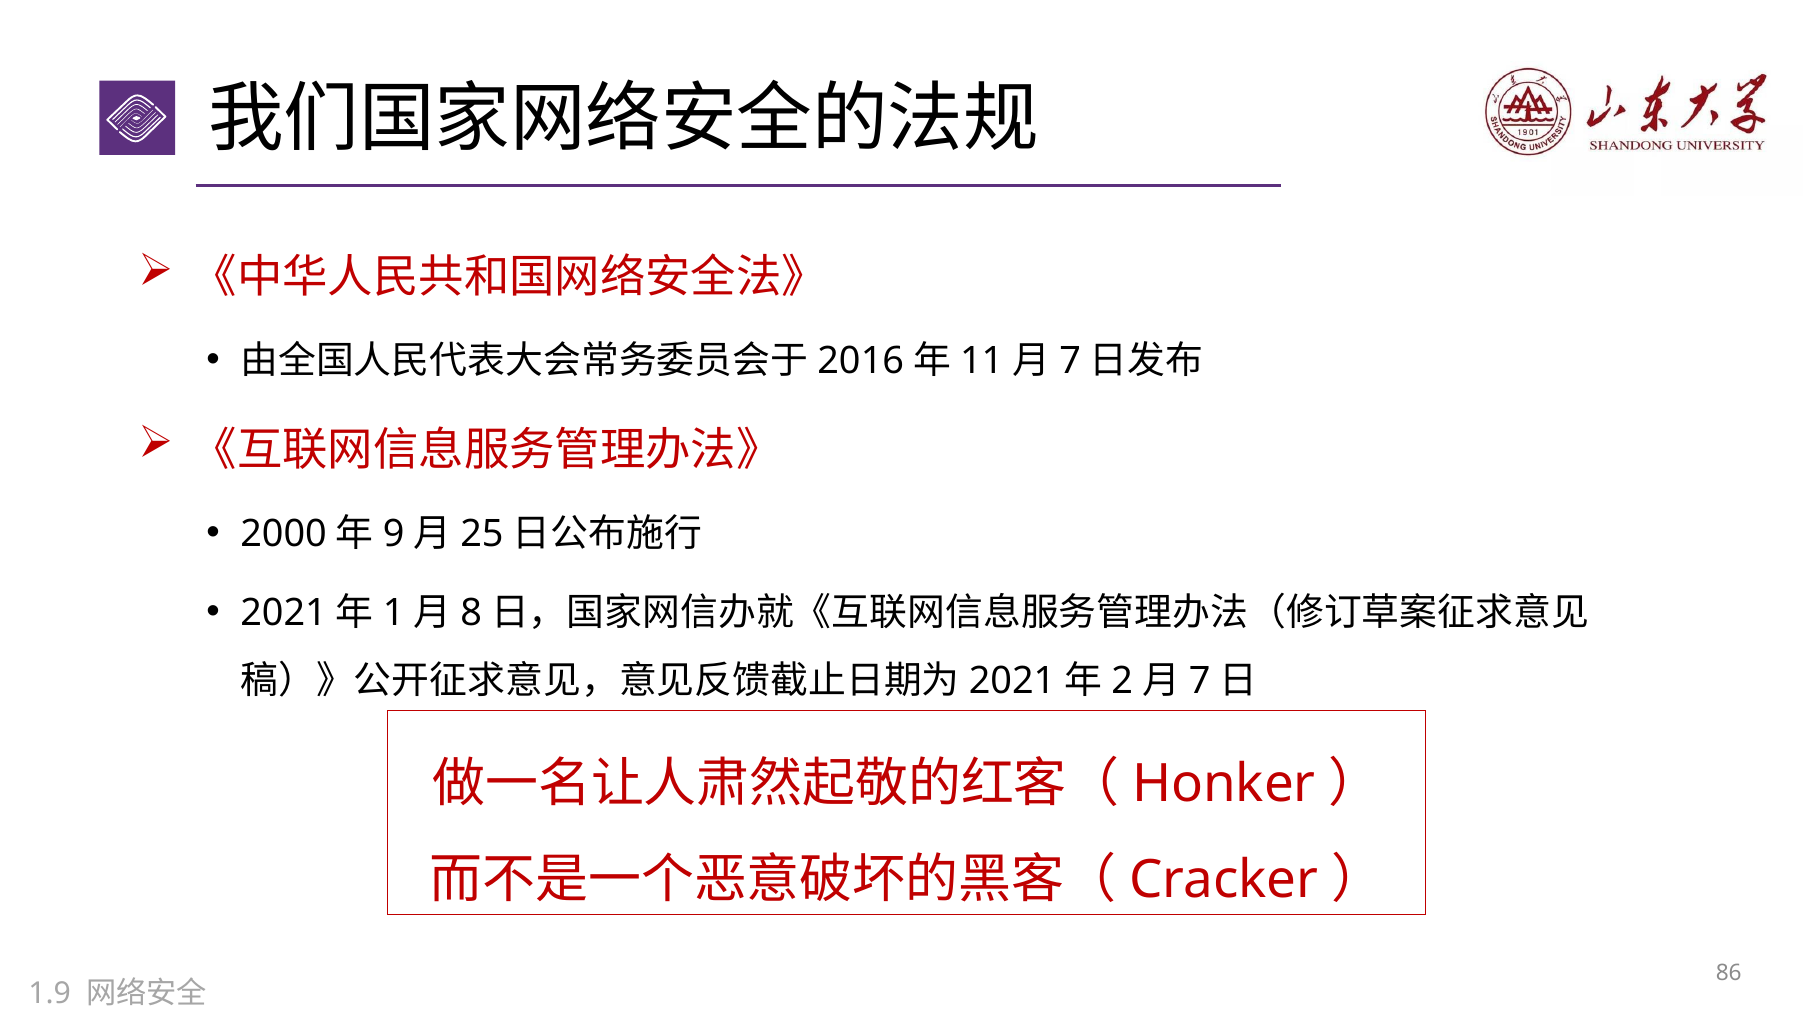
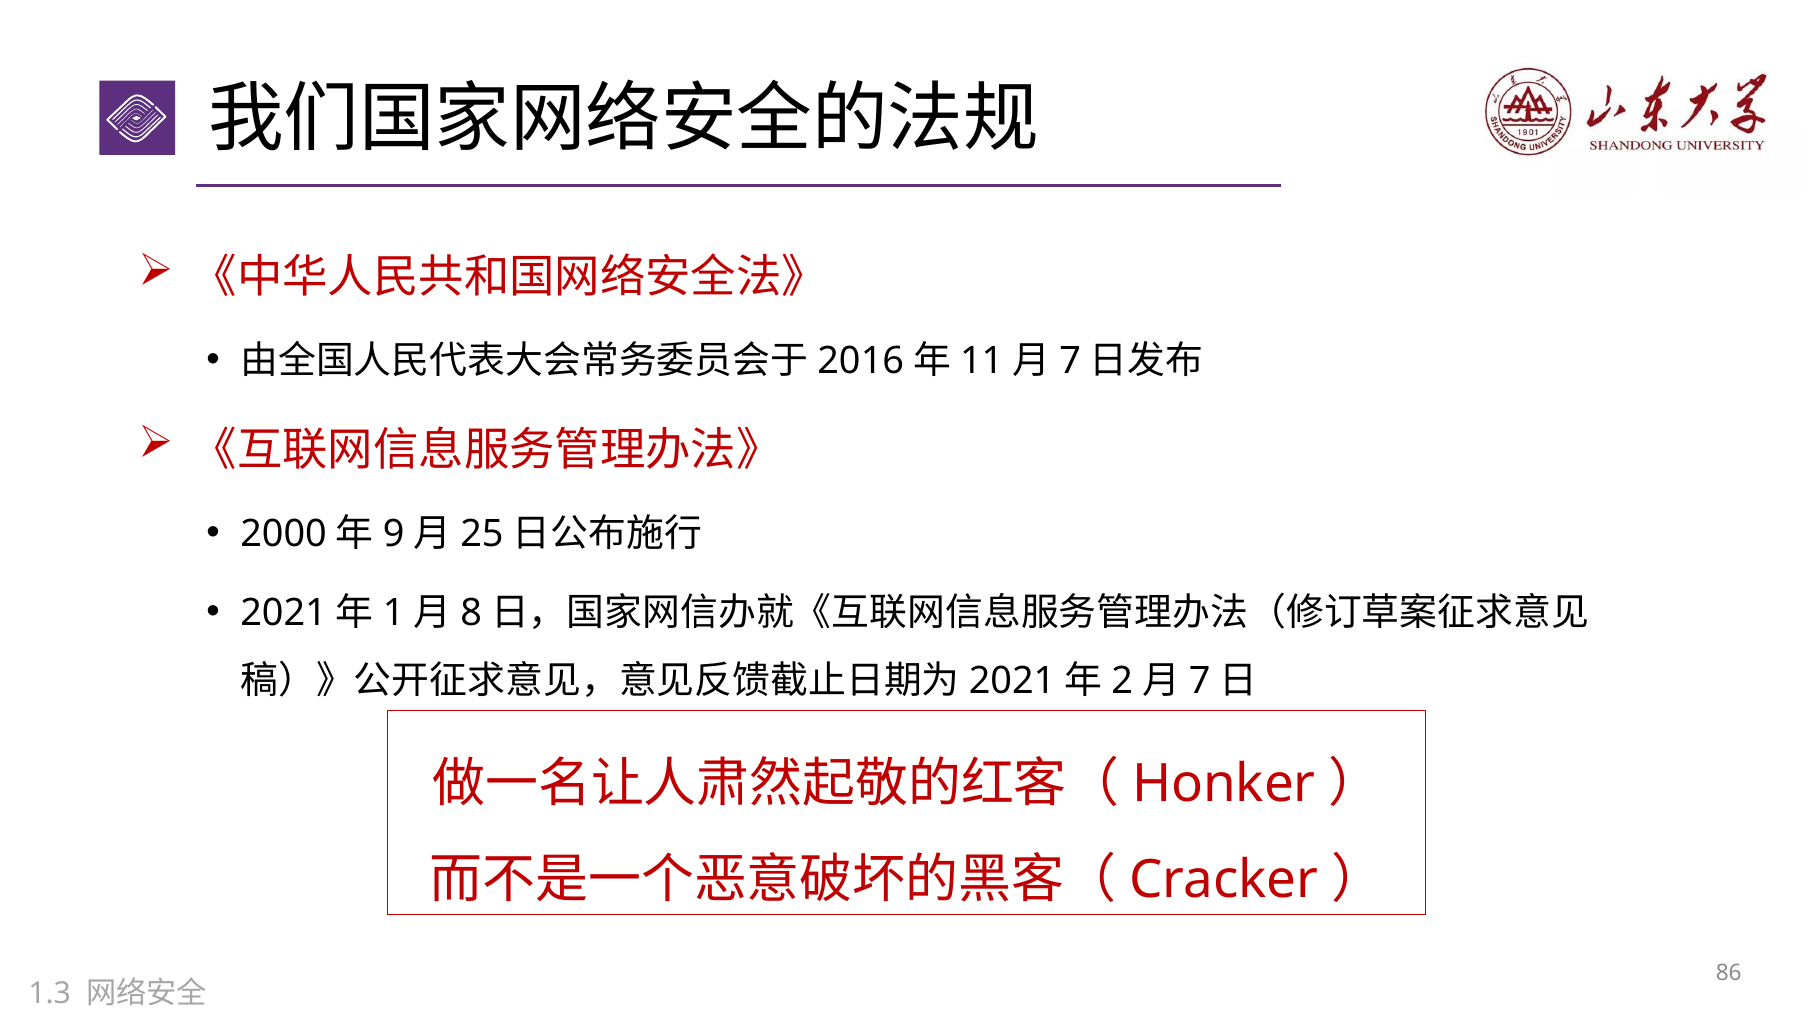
1.9: 1.9 -> 1.3 (50, 993)
